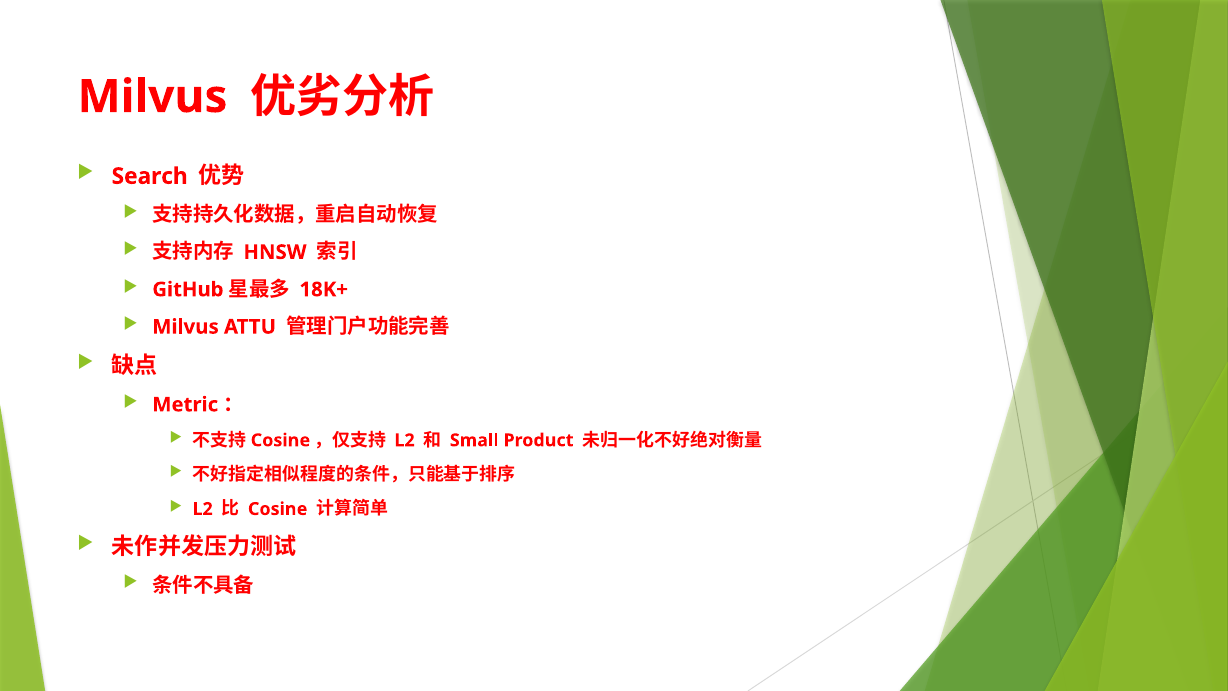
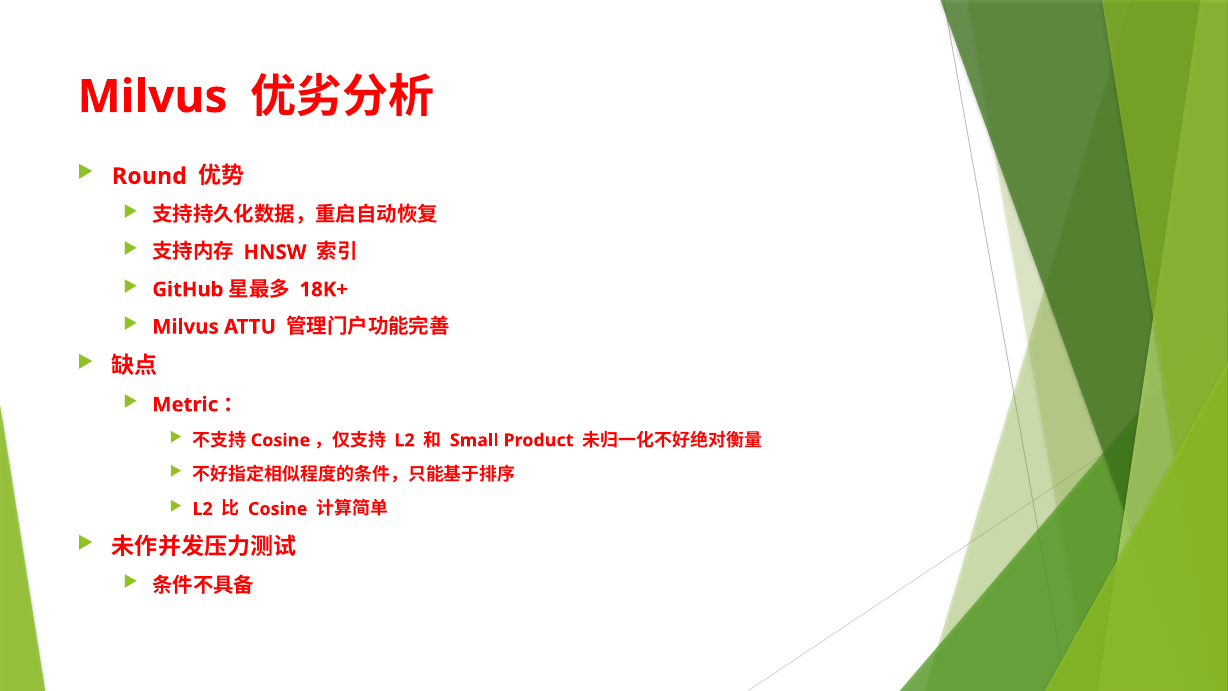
Search: Search -> Round (149, 176)
